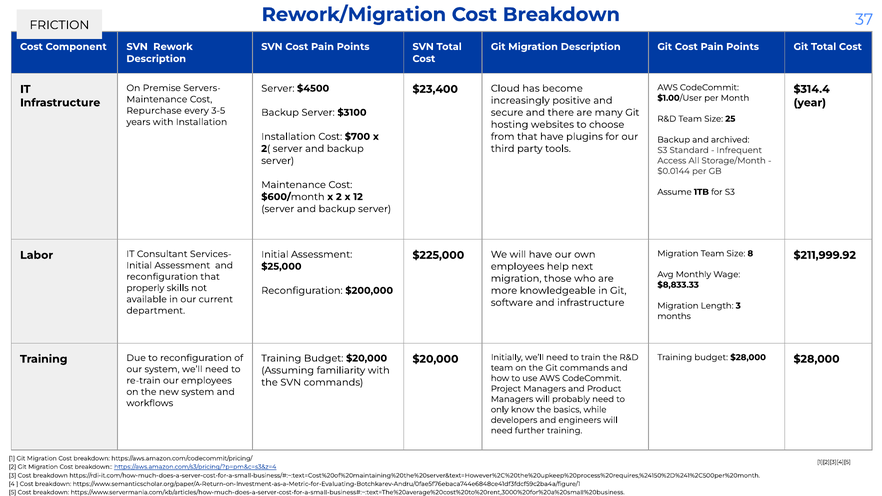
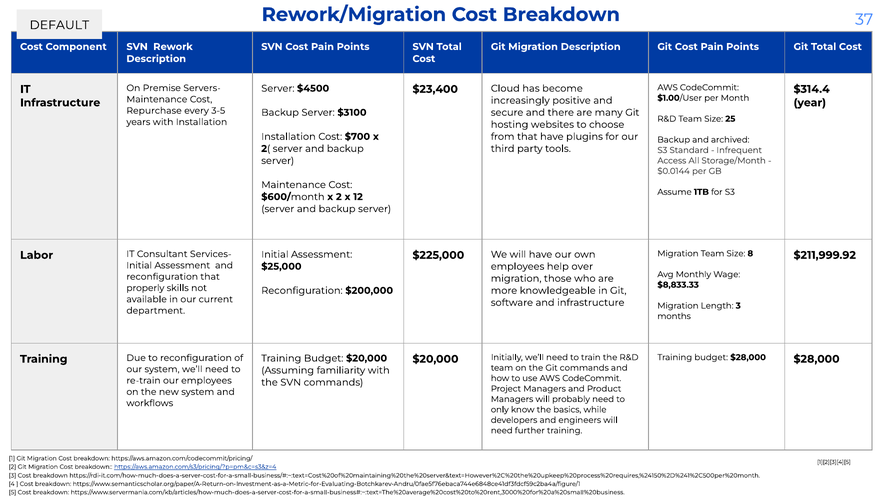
FRICTION: FRICTION -> DEFAULT (59, 25)
next: next -> over (582, 267)
